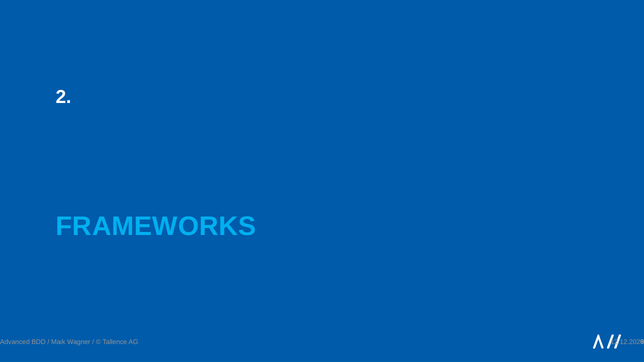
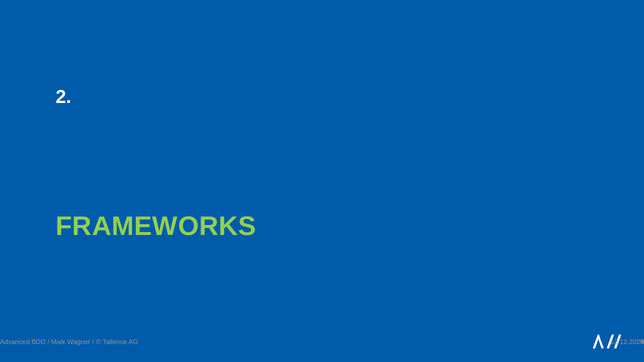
FRAMEWORKS colour: light blue -> light green (156, 227)
